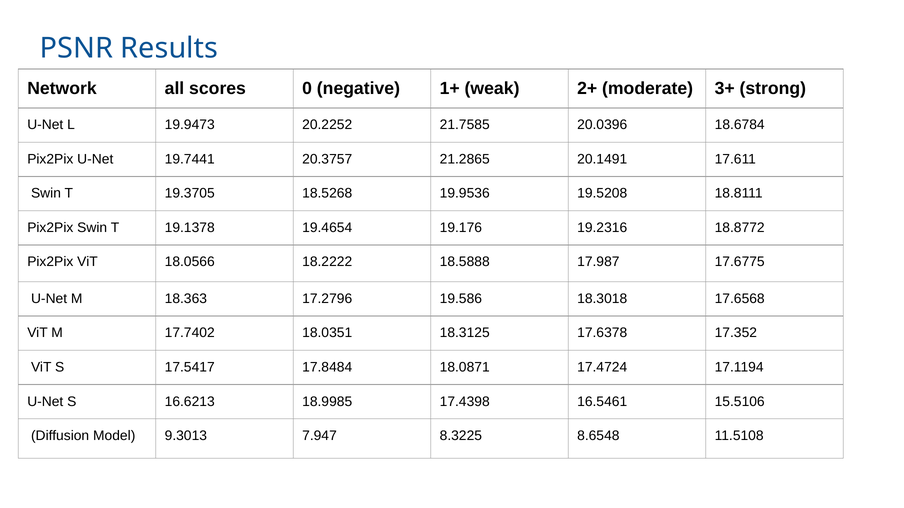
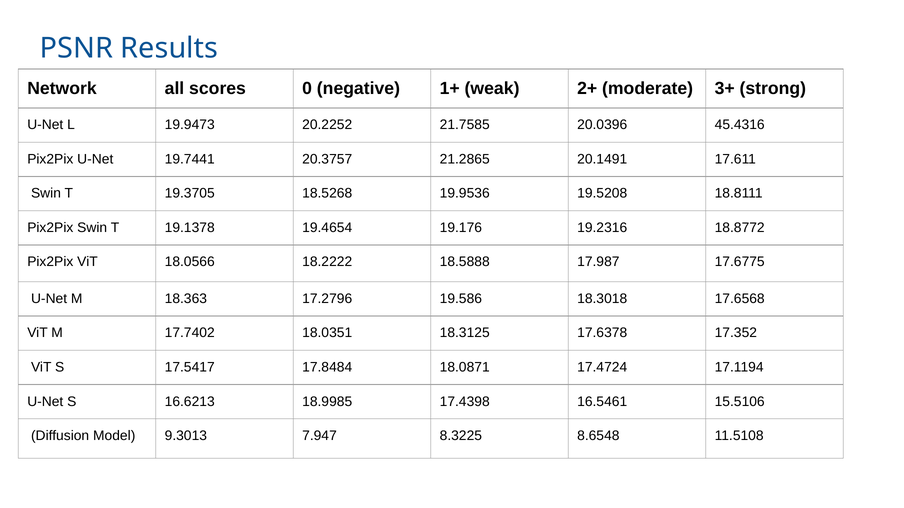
18.6784: 18.6784 -> 45.4316 (740, 125)
